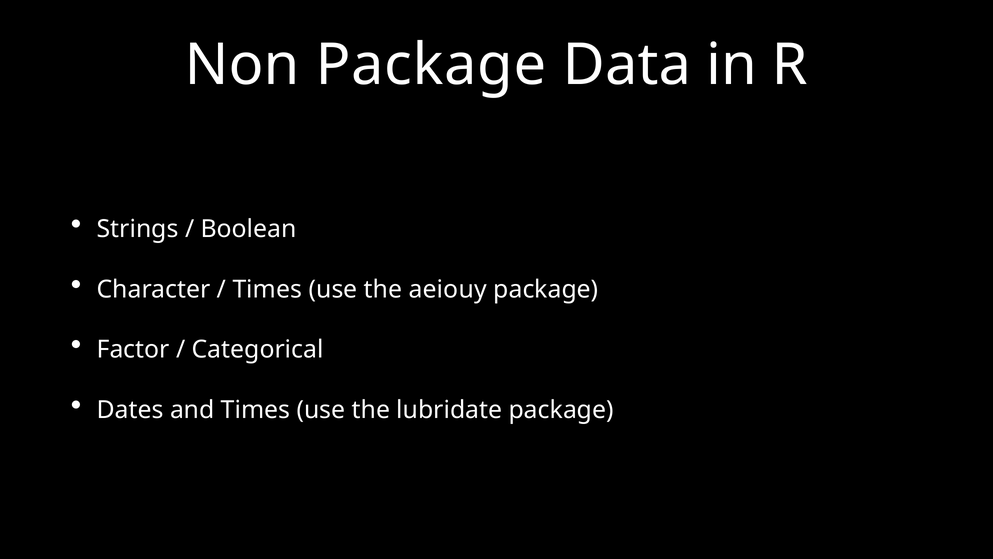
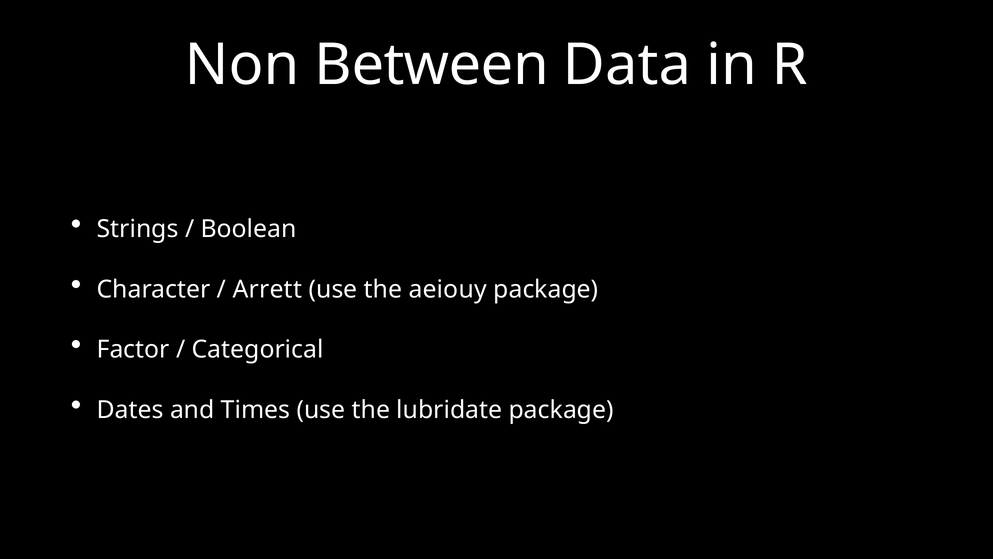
Non Package: Package -> Between (432, 65)
Times: Times -> Arrett (267, 289)
